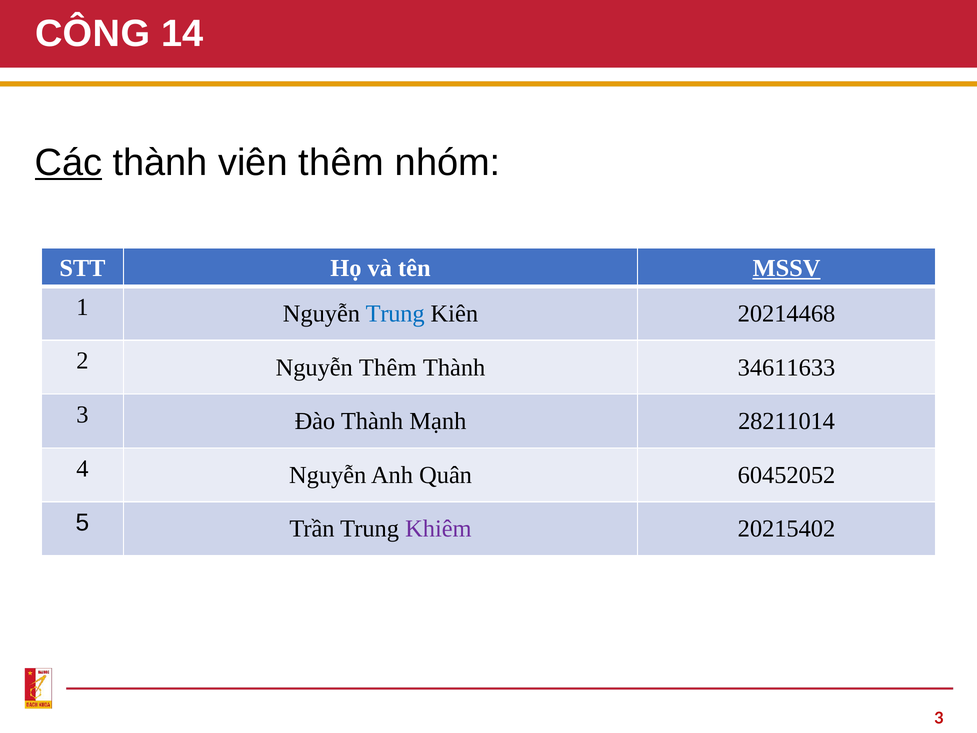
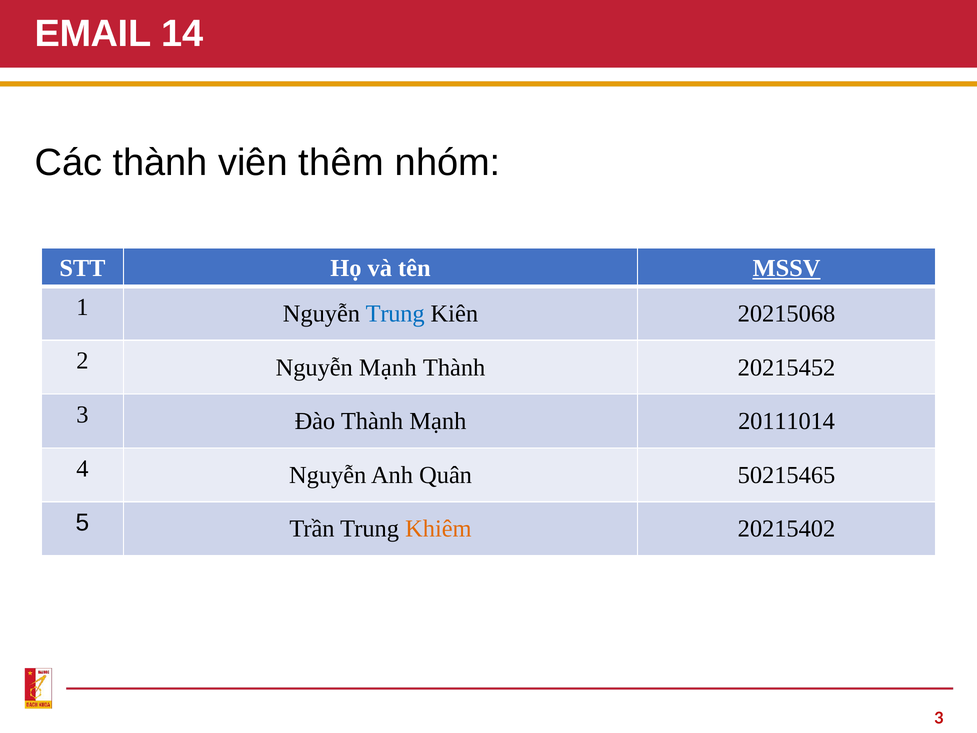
CÔNG: CÔNG -> EMAIL (93, 34)
Các underline: present -> none (69, 163)
20214468: 20214468 -> 20215068 (786, 314)
Nguyễn Thêm: Thêm -> Mạnh (388, 367)
34611633: 34611633 -> 20215452 (786, 367)
28211014: 28211014 -> 20111014 (787, 421)
60452052: 60452052 -> 50215465 (786, 475)
Khiêm colour: purple -> orange (438, 529)
